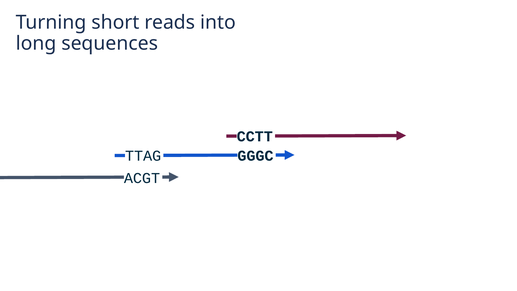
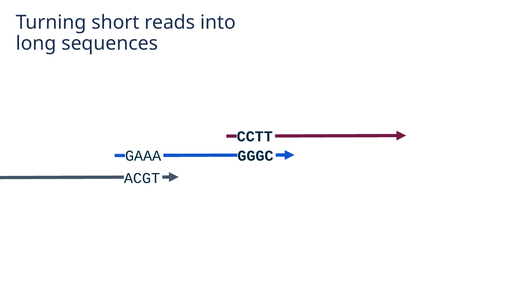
TTAG: TTAG -> GAAA (143, 156)
